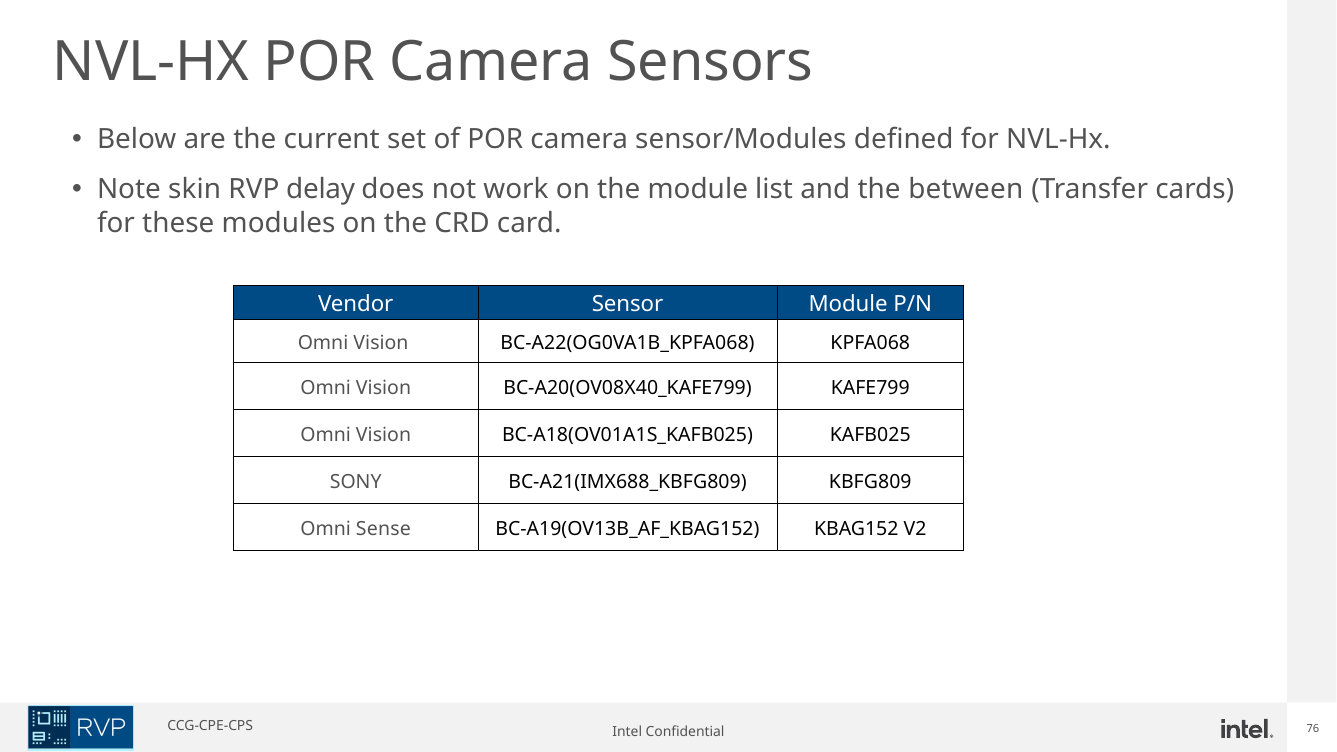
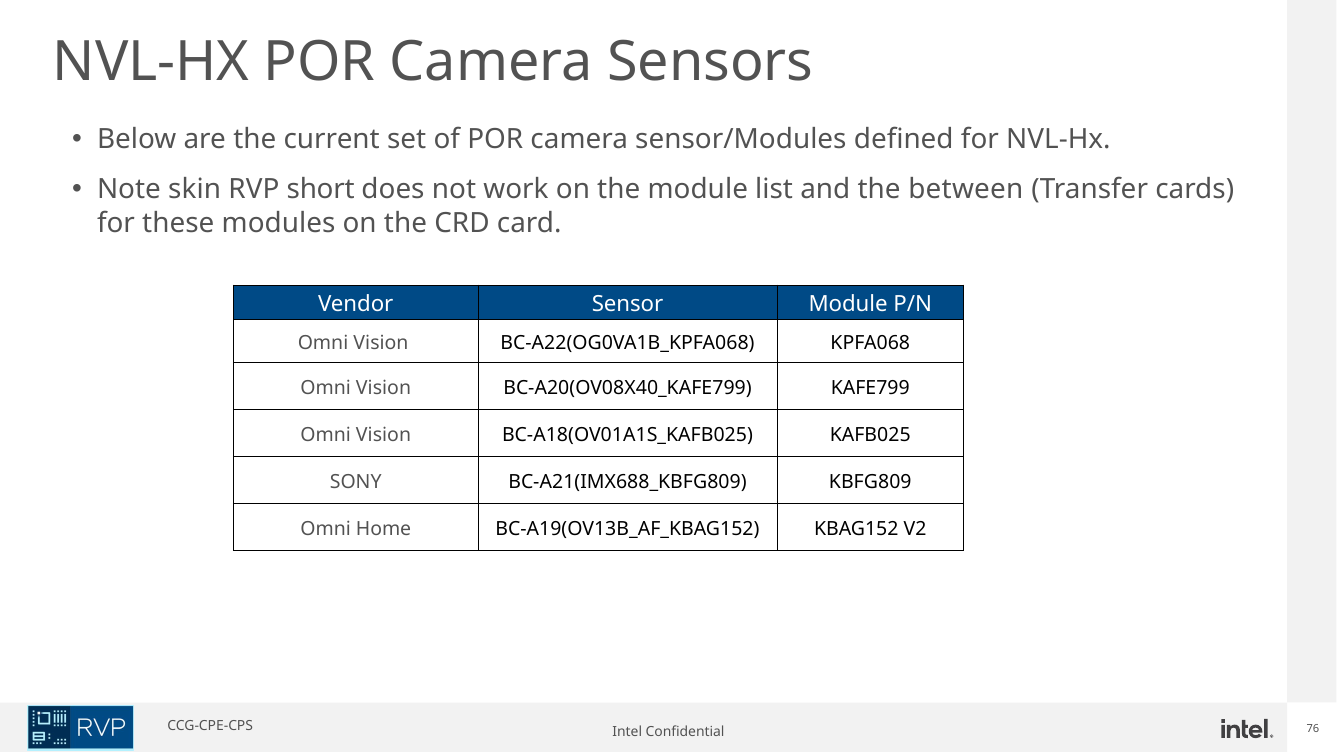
delay: delay -> short (321, 190)
Sense: Sense -> Home (384, 529)
